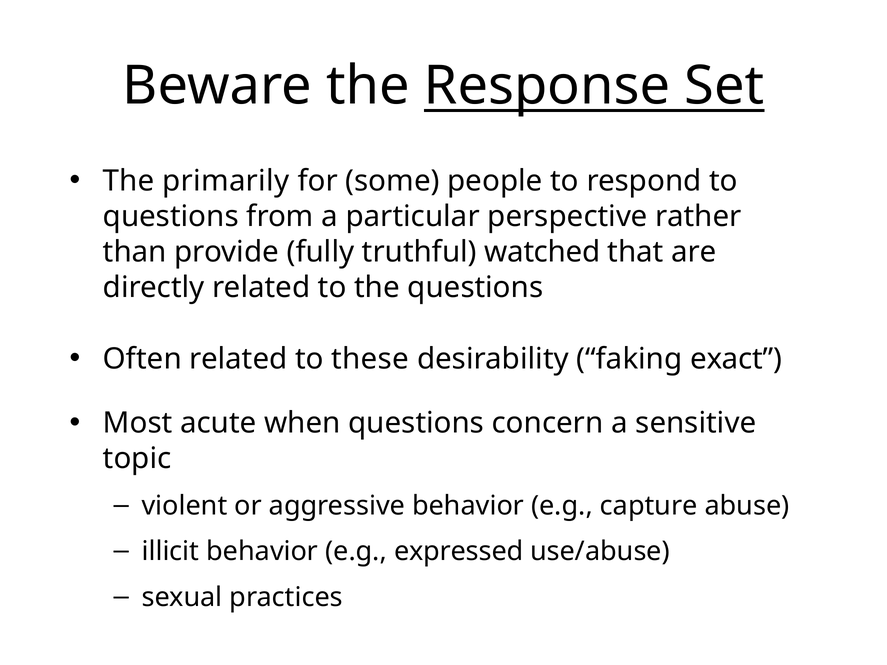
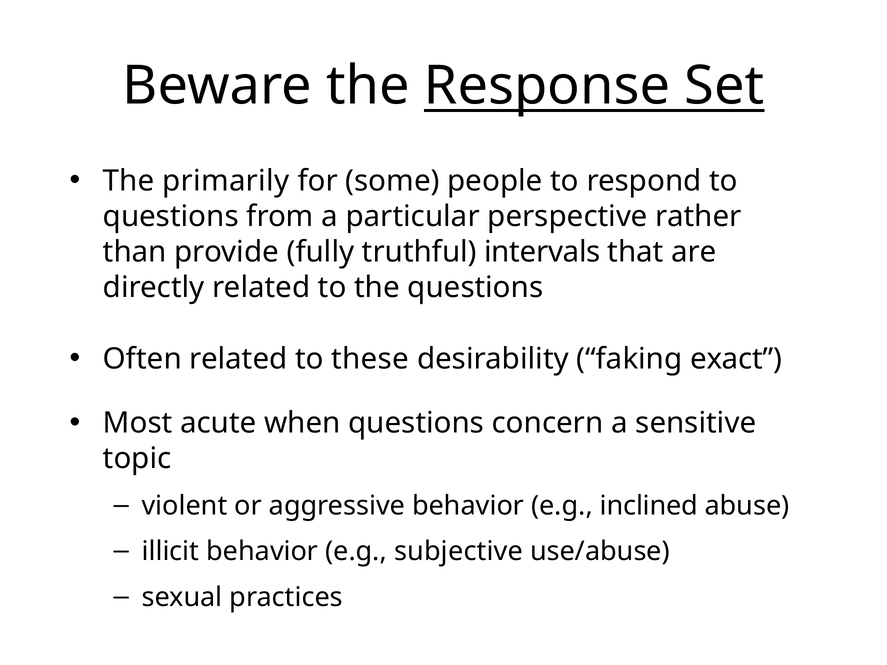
watched: watched -> intervals (542, 252)
capture: capture -> inclined (649, 506)
expressed: expressed -> subjective (459, 552)
